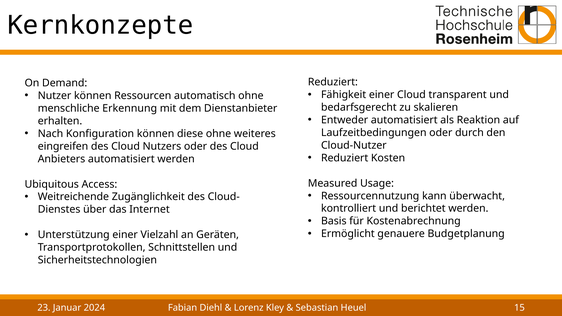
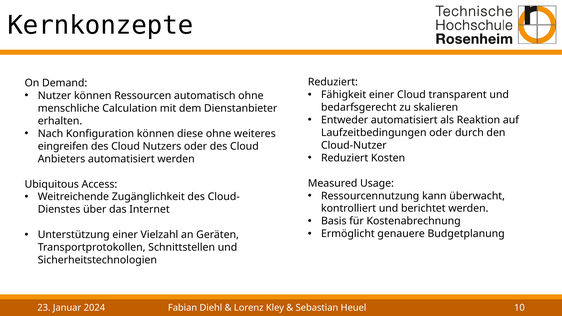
Erkennung: Erkennung -> Calculation (130, 108)
15: 15 -> 10 (519, 308)
